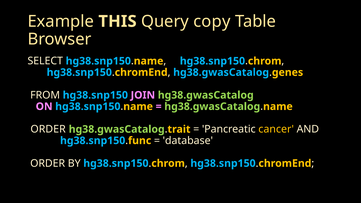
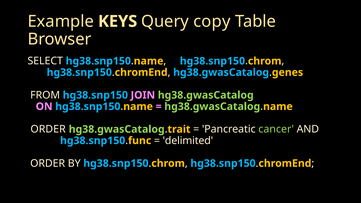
THIS: THIS -> KEYS (118, 21)
cancer colour: yellow -> light green (276, 129)
database: database -> delimited (188, 141)
